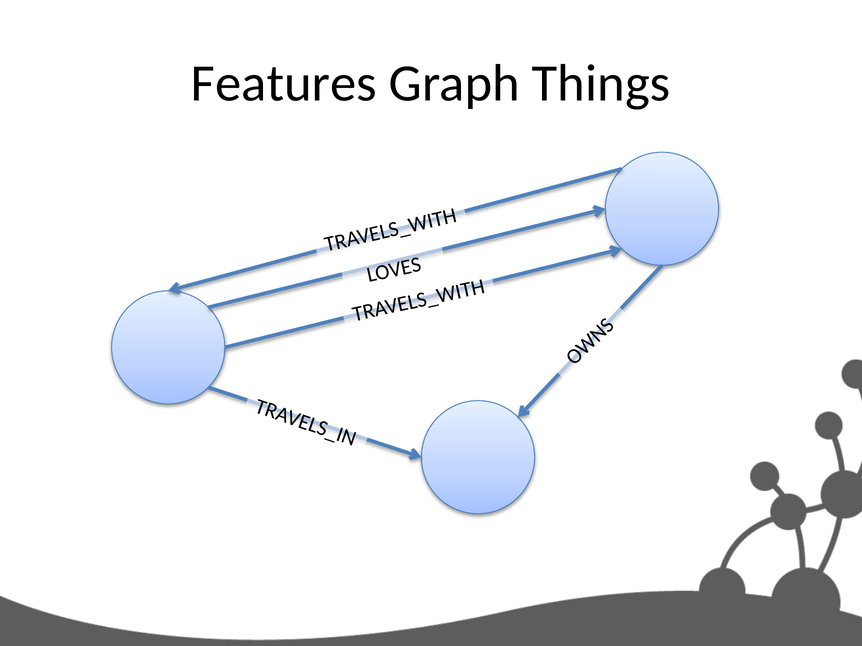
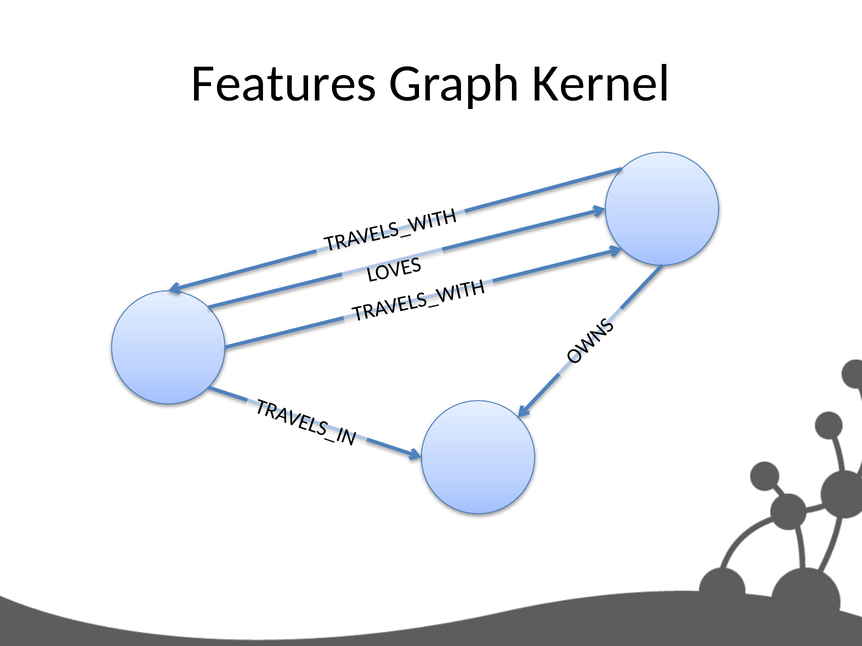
Things: Things -> Kernel (601, 83)
